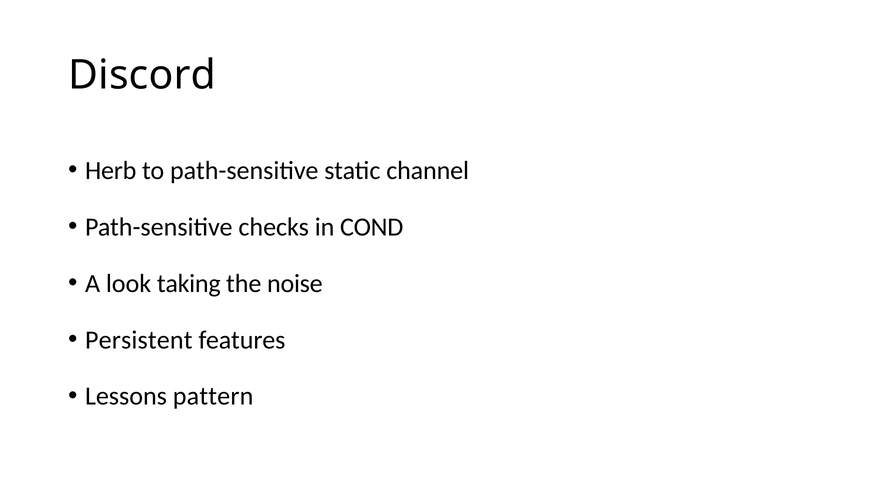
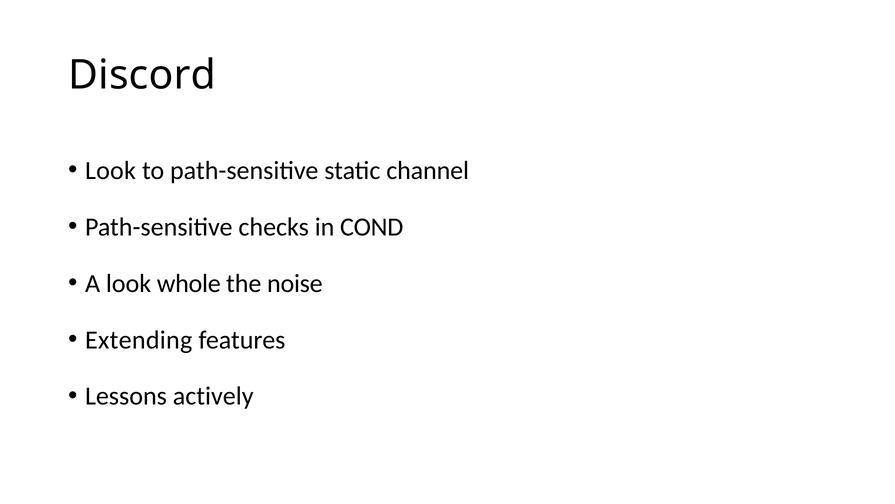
Herb: Herb -> Look (110, 171)
taking: taking -> whole (189, 283)
Persistent: Persistent -> Extending (139, 340)
pattern: pattern -> actively (213, 396)
